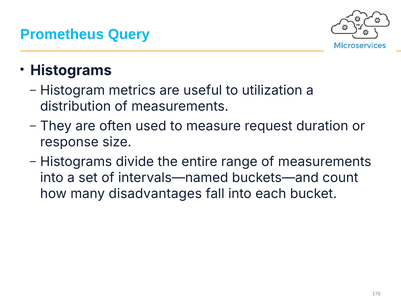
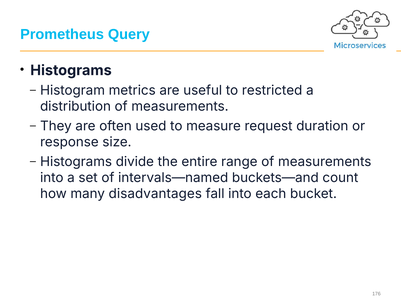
utilization: utilization -> restricted (272, 90)
